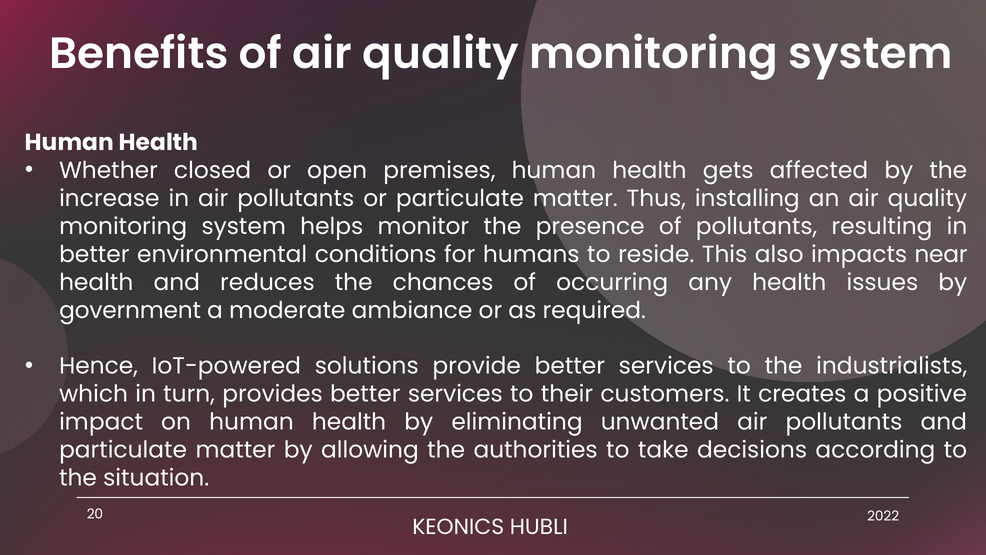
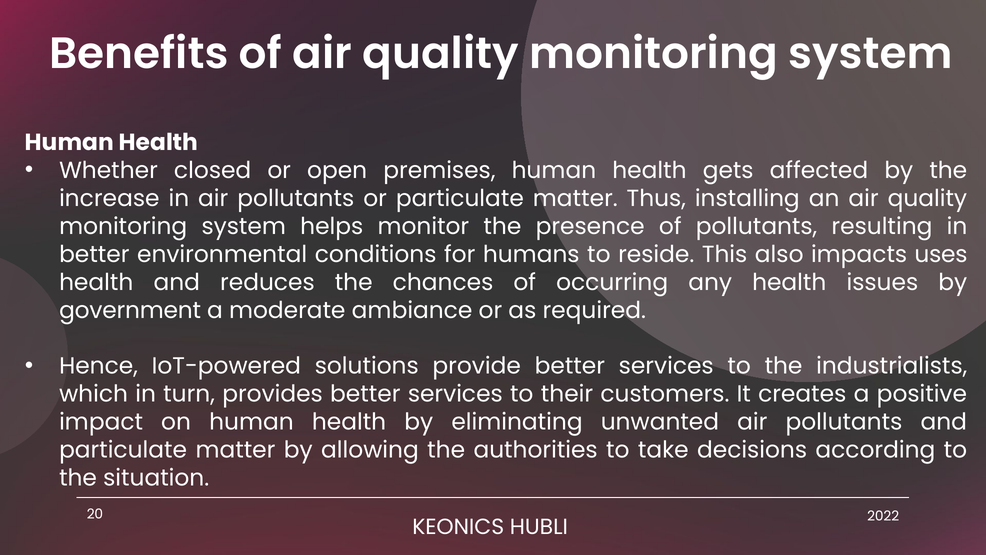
near: near -> uses (941, 254)
